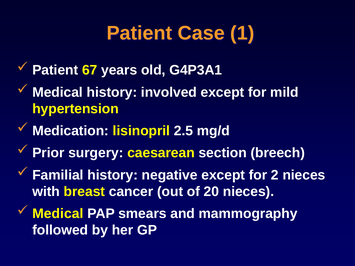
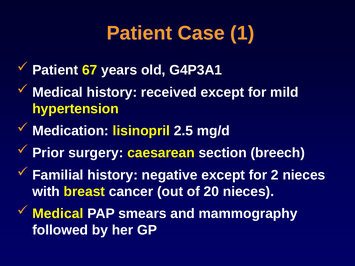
involved: involved -> received (169, 92)
